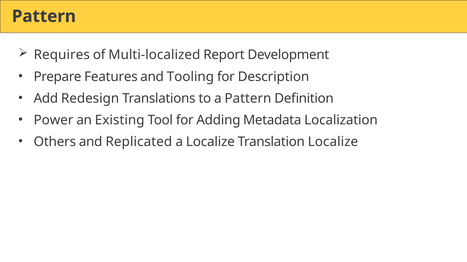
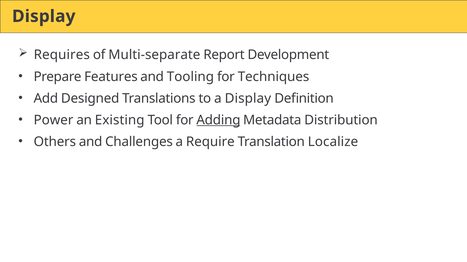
Pattern: Pattern -> Display (44, 16)
Multi-localized: Multi-localized -> Multi-separate (154, 55)
Description: Description -> Techniques (273, 77)
Redesign: Redesign -> Designed (90, 99)
a Pattern: Pattern -> Display (248, 99)
Adding underline: none -> present (218, 120)
Localization: Localization -> Distribution (341, 120)
Replicated: Replicated -> Challenges (139, 142)
a Localize: Localize -> Require (210, 142)
